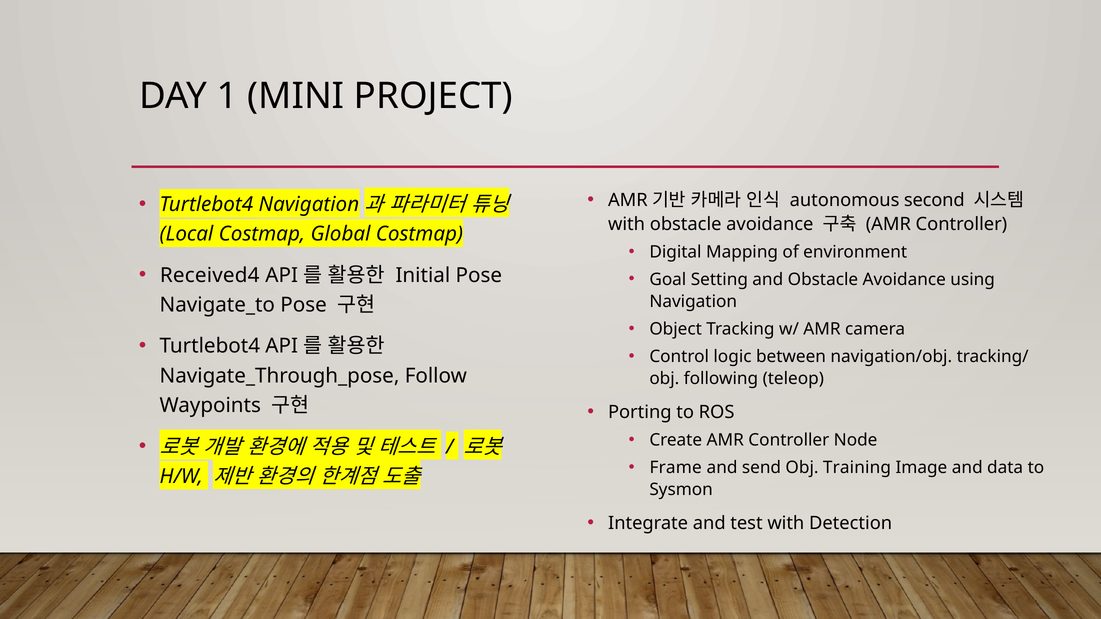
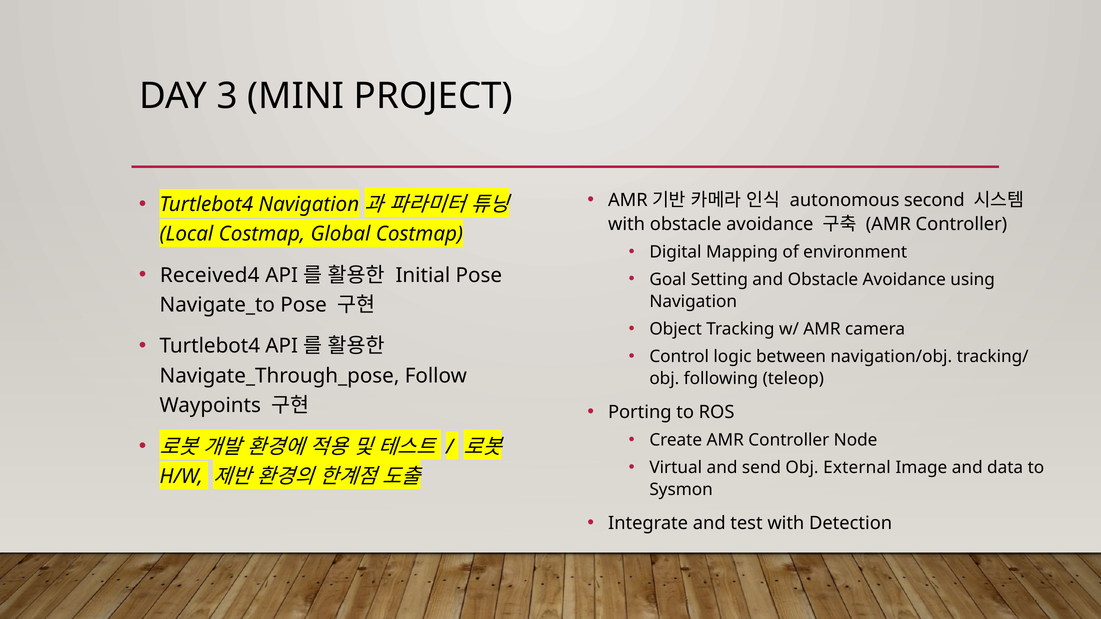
1: 1 -> 3 (227, 96)
Frame: Frame -> Virtual (676, 468)
Training: Training -> External (857, 468)
